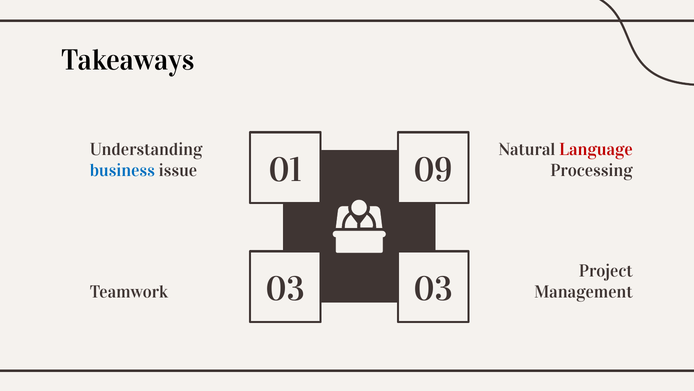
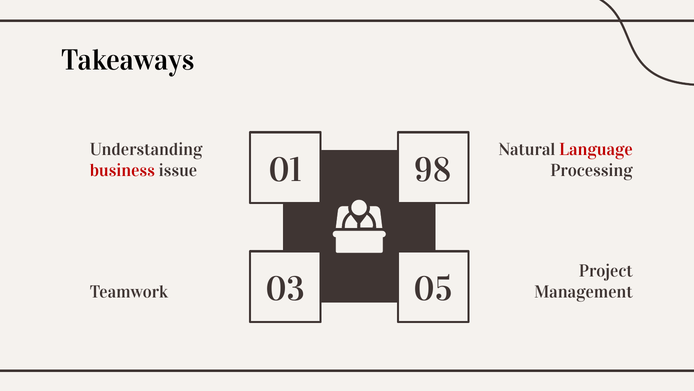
09: 09 -> 98 (433, 170)
business colour: blue -> red (122, 170)
03 03: 03 -> 05 (433, 289)
